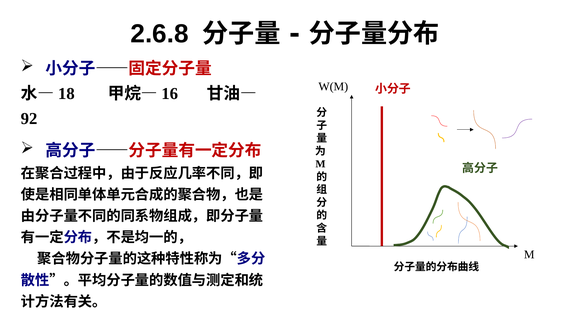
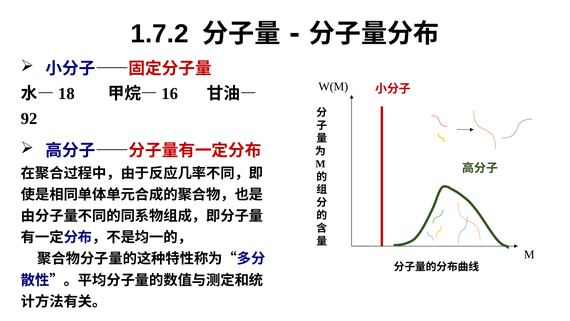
2.6.8: 2.6.8 -> 1.7.2 (160, 34)
